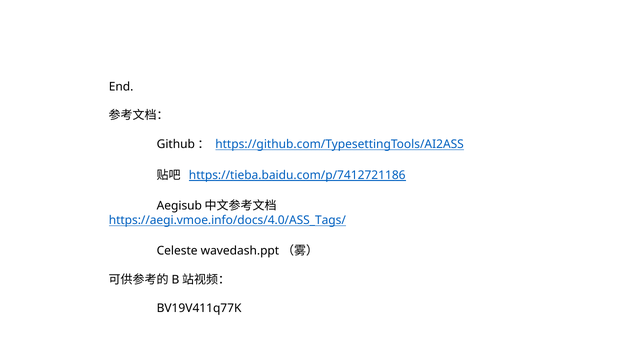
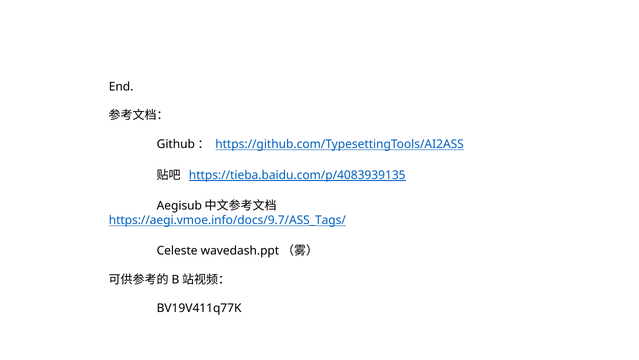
https://tieba.baidu.com/p/7412721186: https://tieba.baidu.com/p/7412721186 -> https://tieba.baidu.com/p/4083939135 (297, 175)
https://aegi.vmoe.info/docs/4.0/ASS_Tags/: https://aegi.vmoe.info/docs/4.0/ASS_Tags/ -> https://aegi.vmoe.info/docs/9.7/ASS_Tags/ (227, 220)
